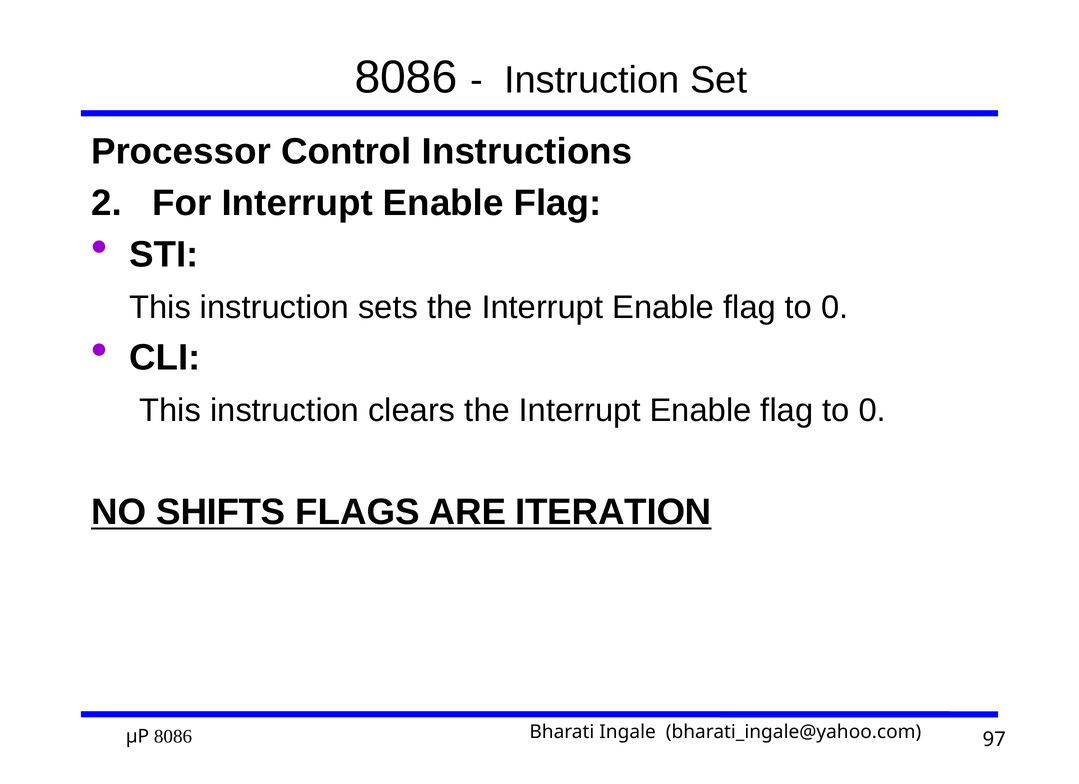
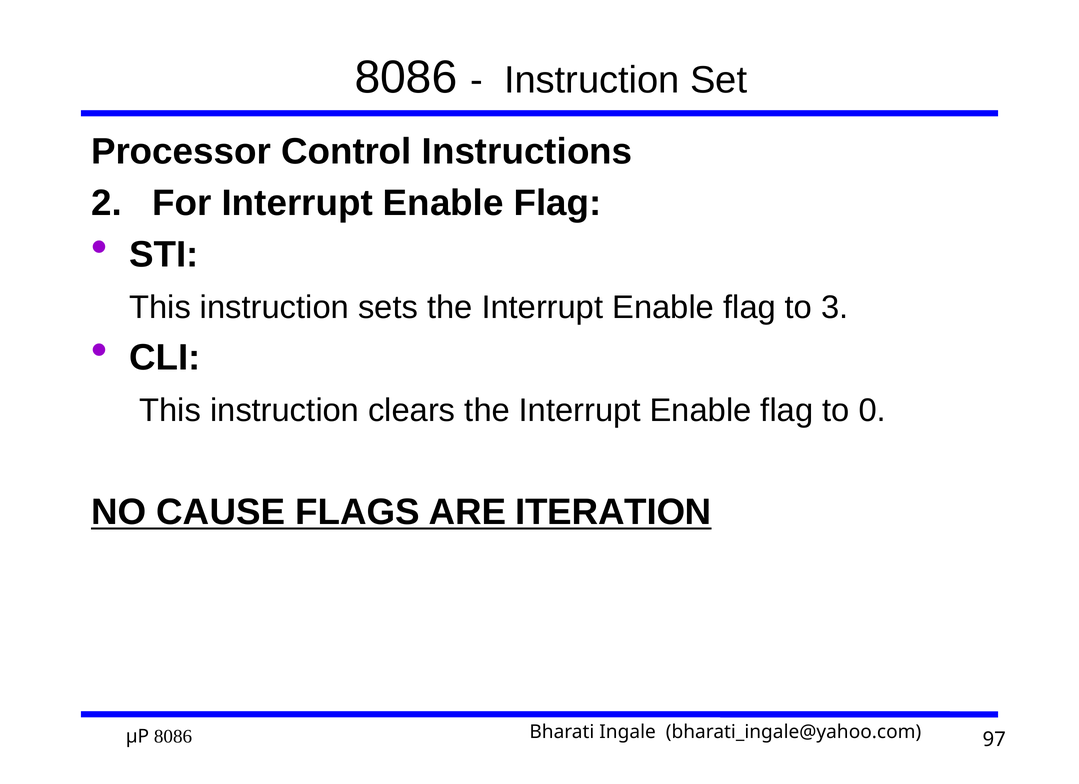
0: 0 -> 3 (835, 308)
SHIFTS: SHIFTS -> CAUSE (221, 513)
